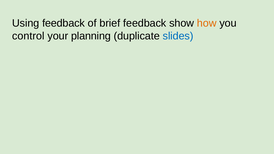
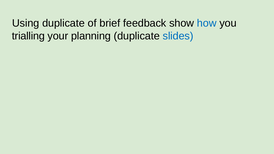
Using feedback: feedback -> duplicate (63, 23)
how colour: orange -> blue (207, 23)
control: control -> trialling (28, 36)
